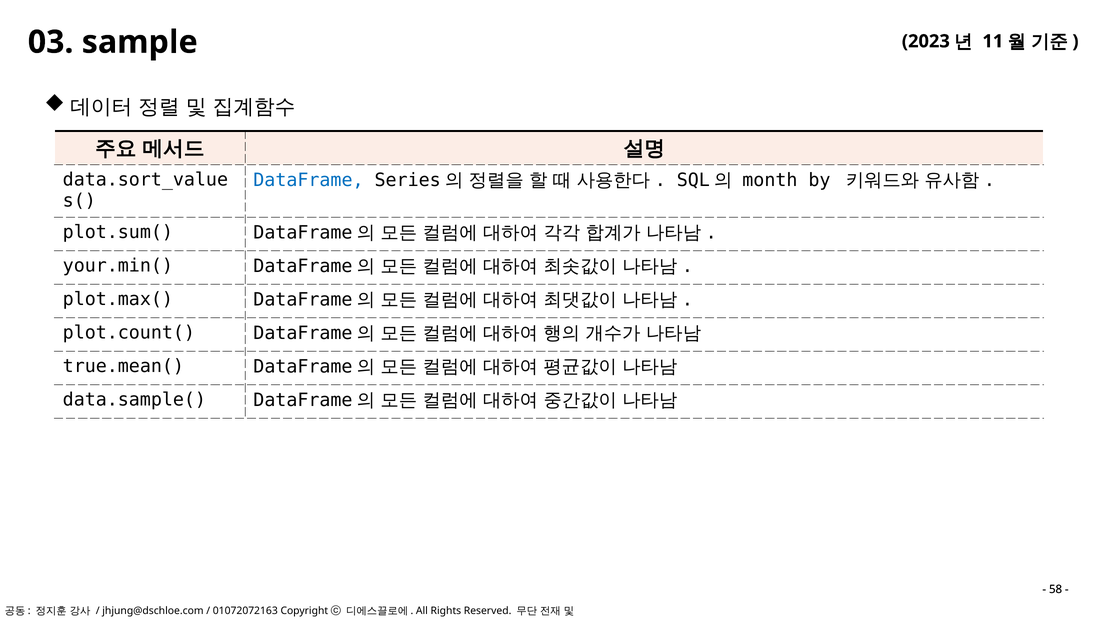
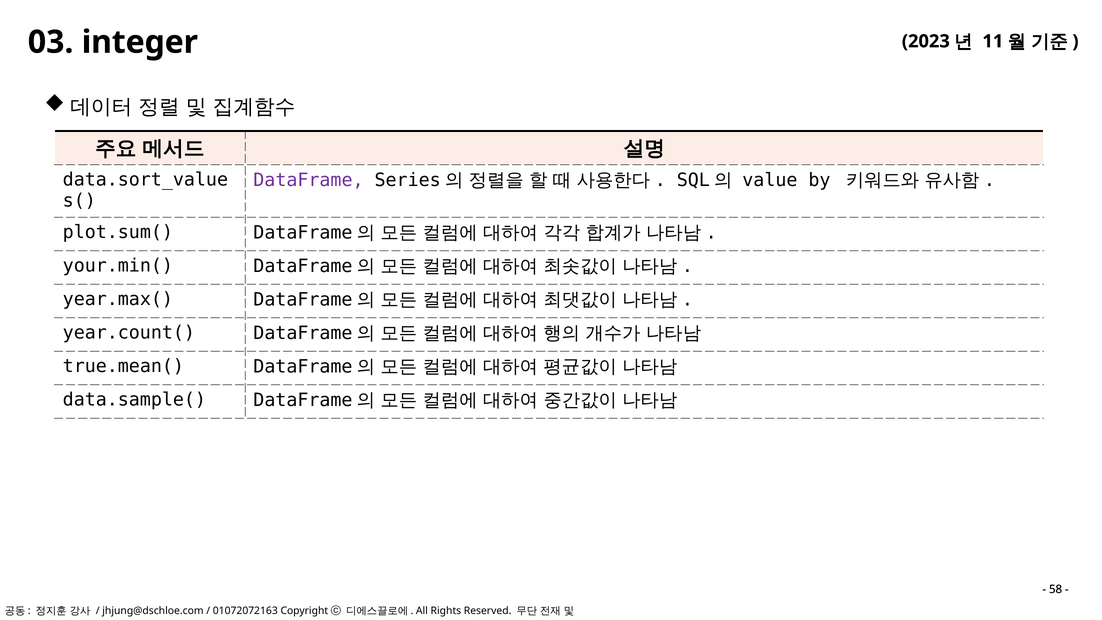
sample: sample -> integer (140, 42)
DataFrame colour: blue -> purple (308, 180)
month: month -> value (770, 180)
plot.max(: plot.max( -> year.max( (118, 299)
plot.count(: plot.count( -> year.count( (129, 332)
